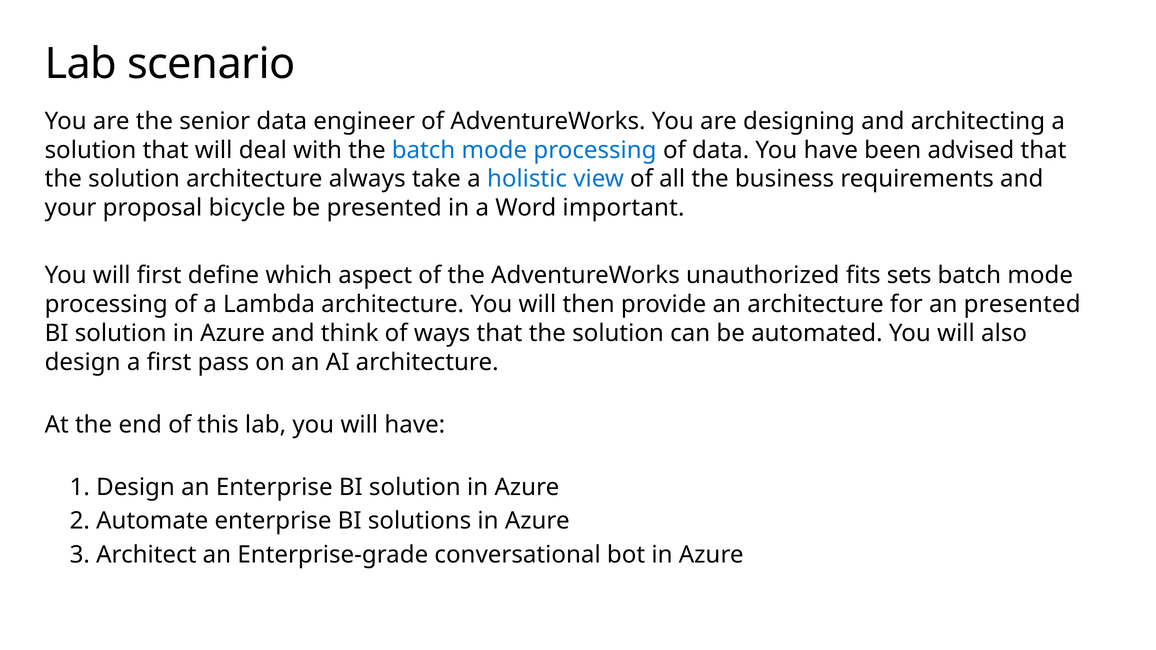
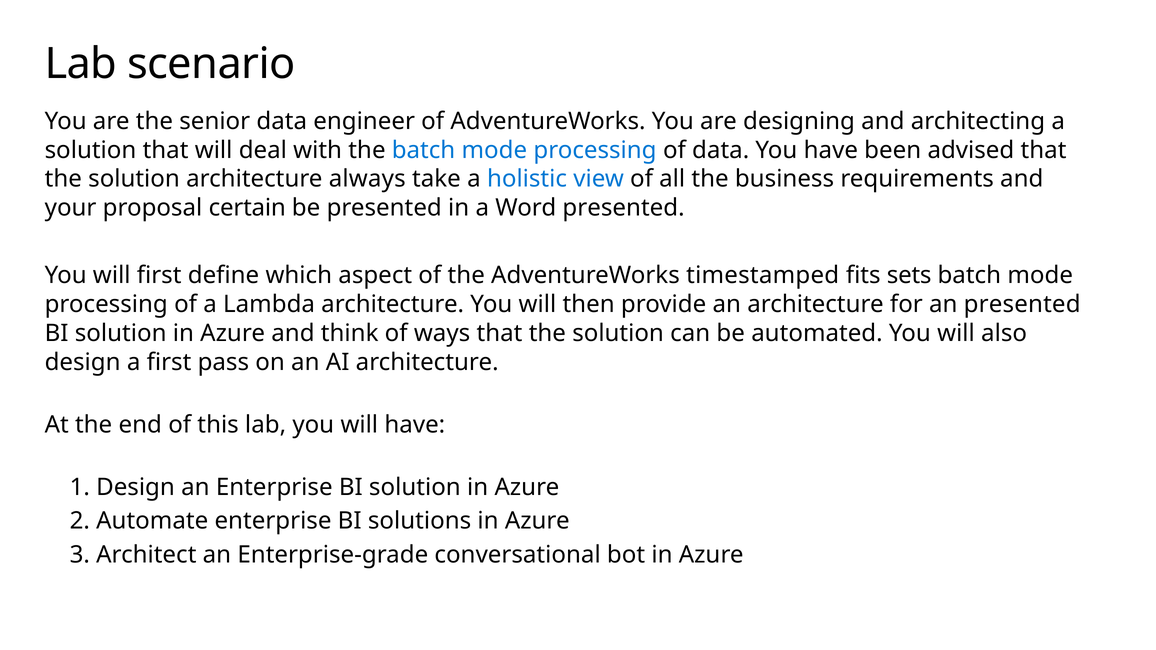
bicycle: bicycle -> certain (247, 208)
Word important: important -> presented (624, 208)
unauthorized: unauthorized -> timestamped (763, 275)
